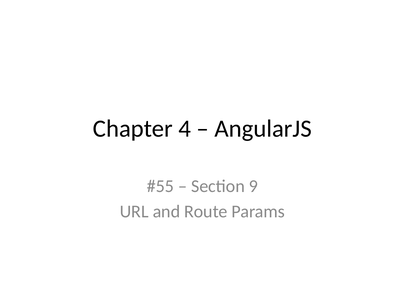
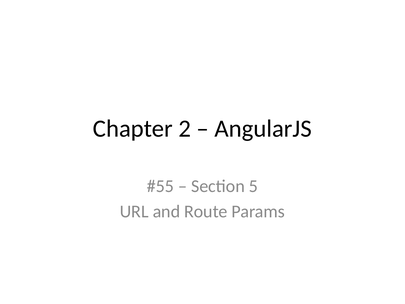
4: 4 -> 2 (185, 129)
9: 9 -> 5 (253, 186)
